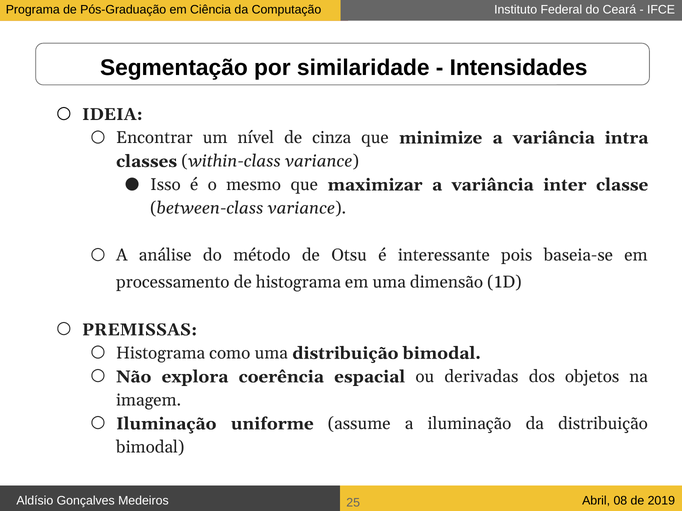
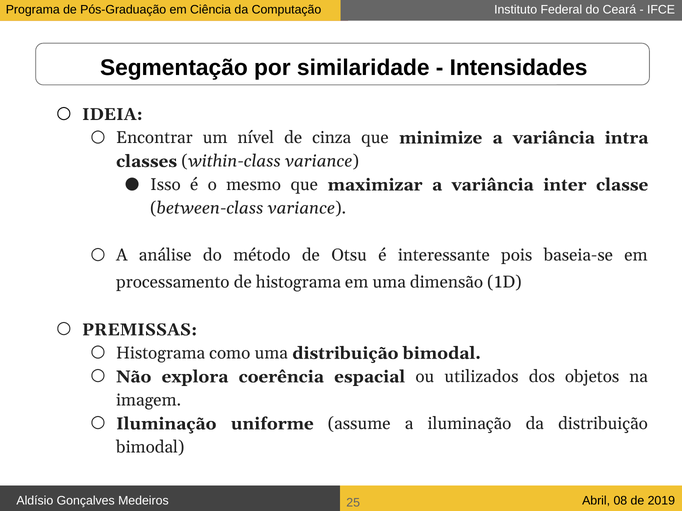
derivadas: derivadas -> utilizados (481, 377)
